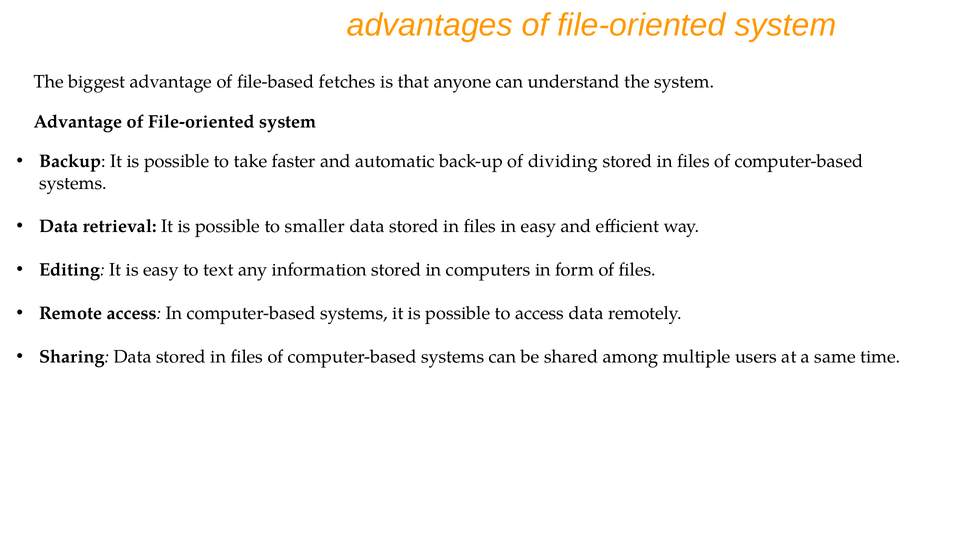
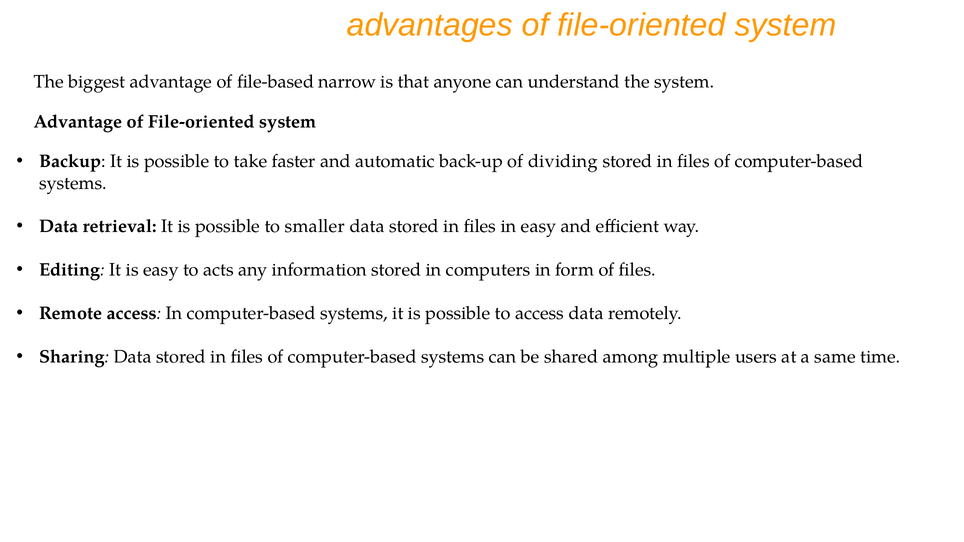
fetches: fetches -> narrow (347, 82)
text: text -> acts (219, 270)
